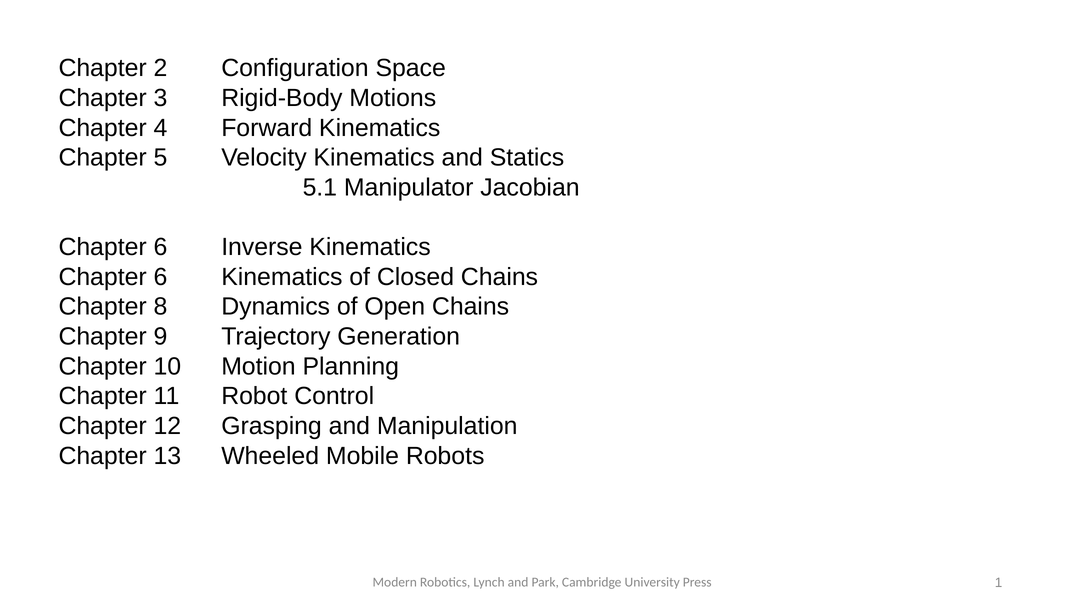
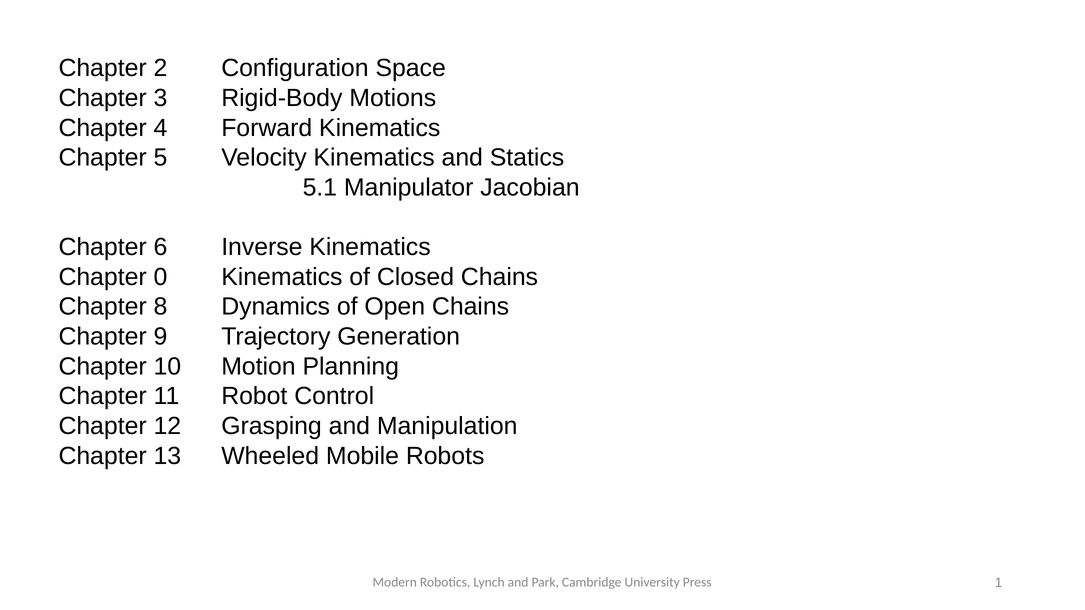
6: 6 -> 0 (160, 277)
